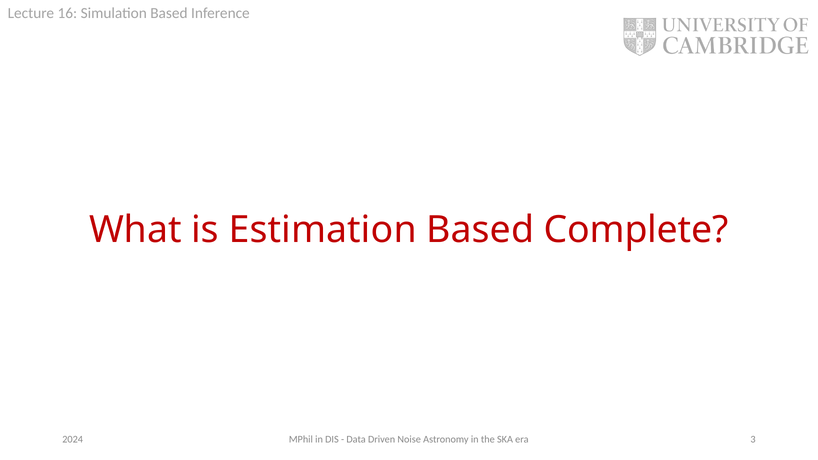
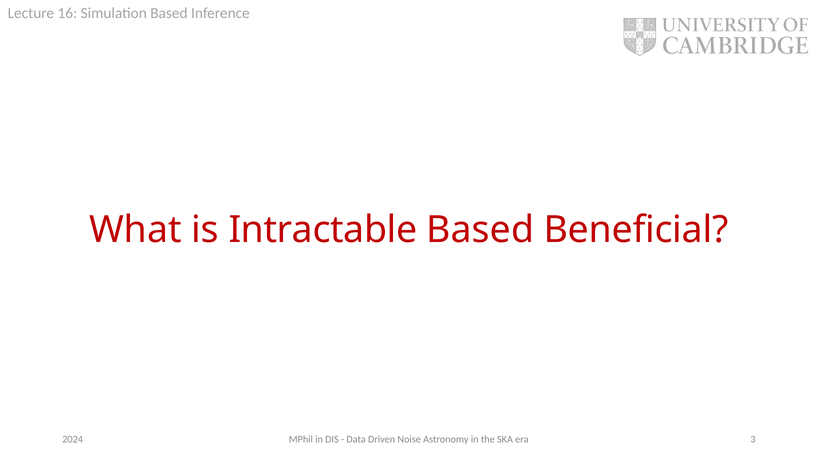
Estimation: Estimation -> Intractable (323, 230)
Complete: Complete -> Beneficial (636, 230)
